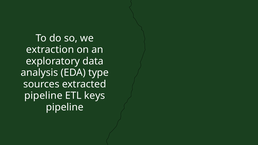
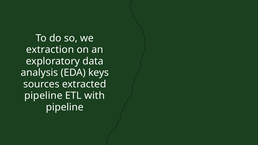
type: type -> keys (99, 73)
keys: keys -> with (95, 96)
